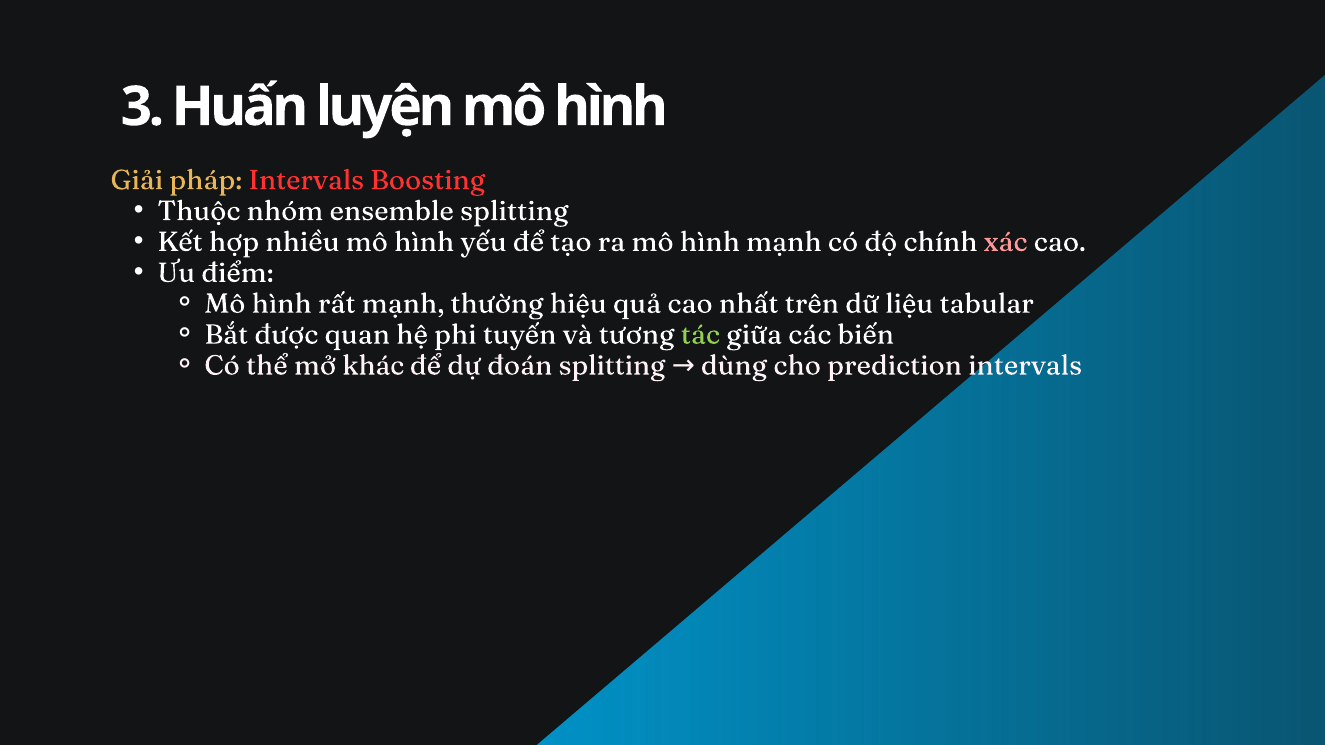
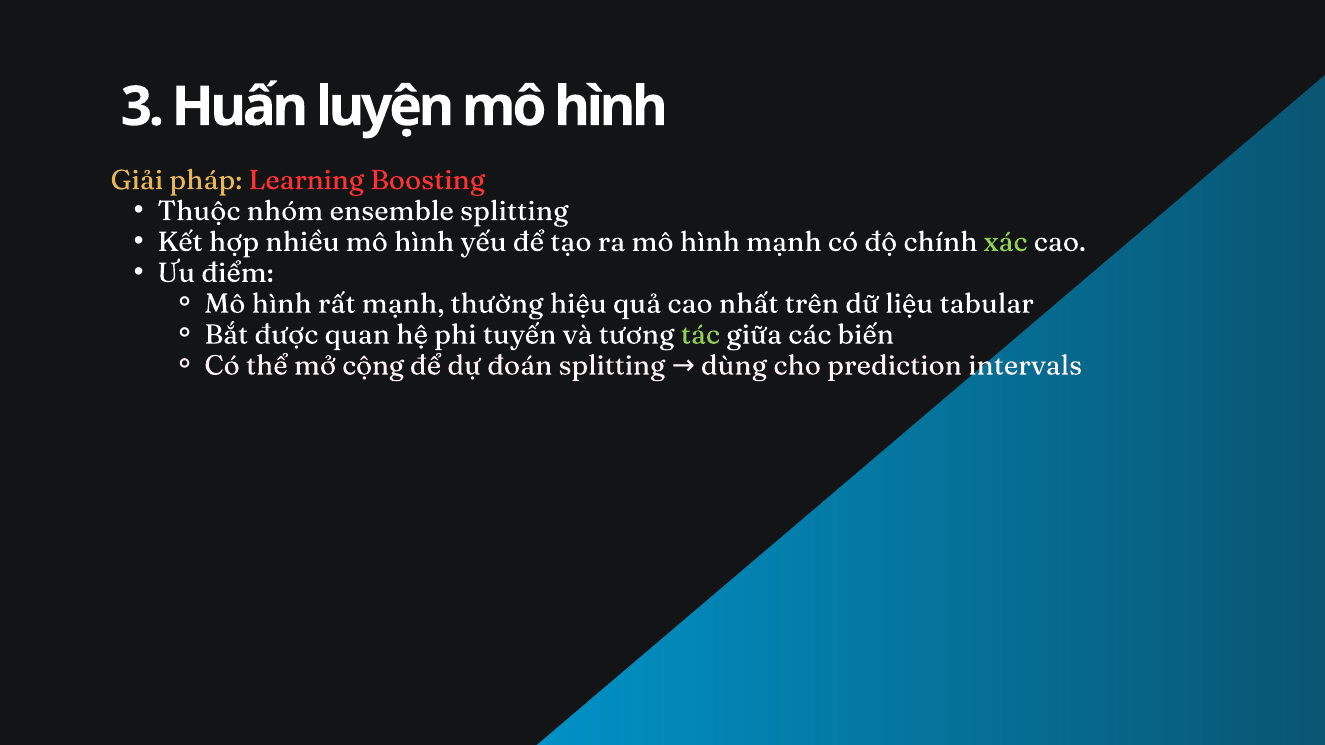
pháp Intervals: Intervals -> Learning (306, 180)
xác colour: pink -> light green (1006, 242)
khác: khác -> cộng (373, 366)
